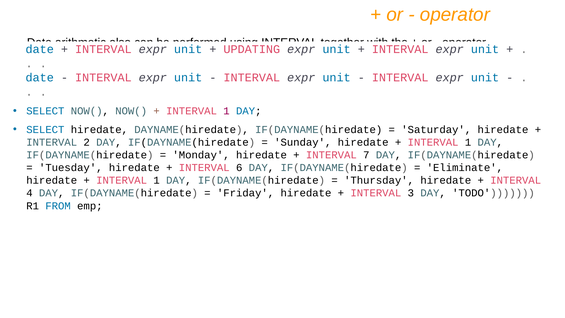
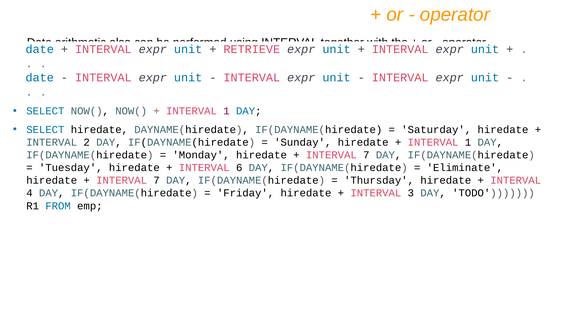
UPDATING: UPDATING -> RETRIEVE (252, 49)
1: 1 -> 7 (157, 180)
